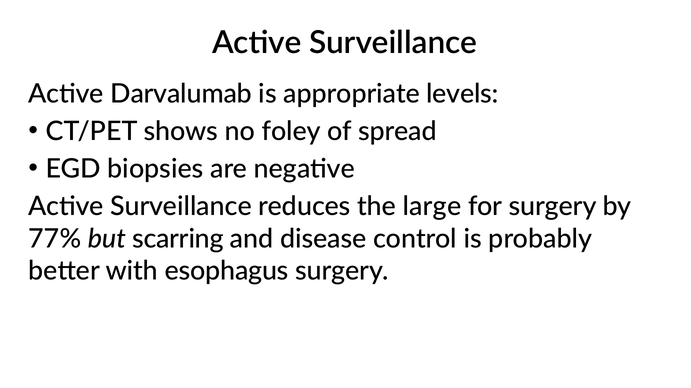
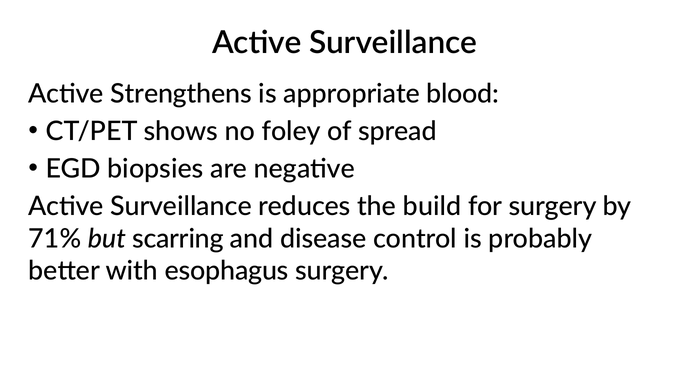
Darvalumab: Darvalumab -> Strengthens (181, 94)
levels: levels -> blood (462, 94)
large: large -> build (432, 207)
77%: 77% -> 71% (55, 239)
